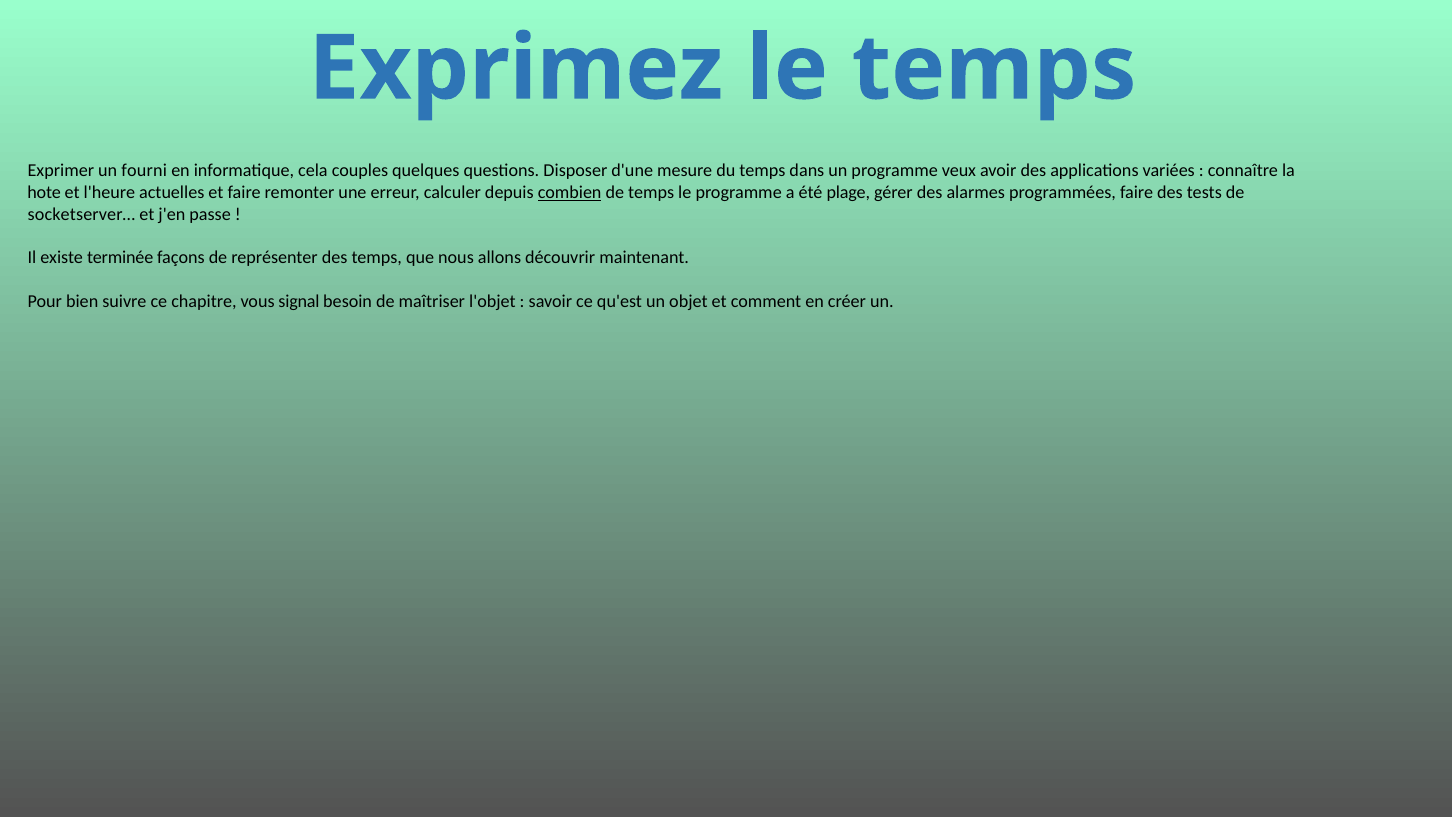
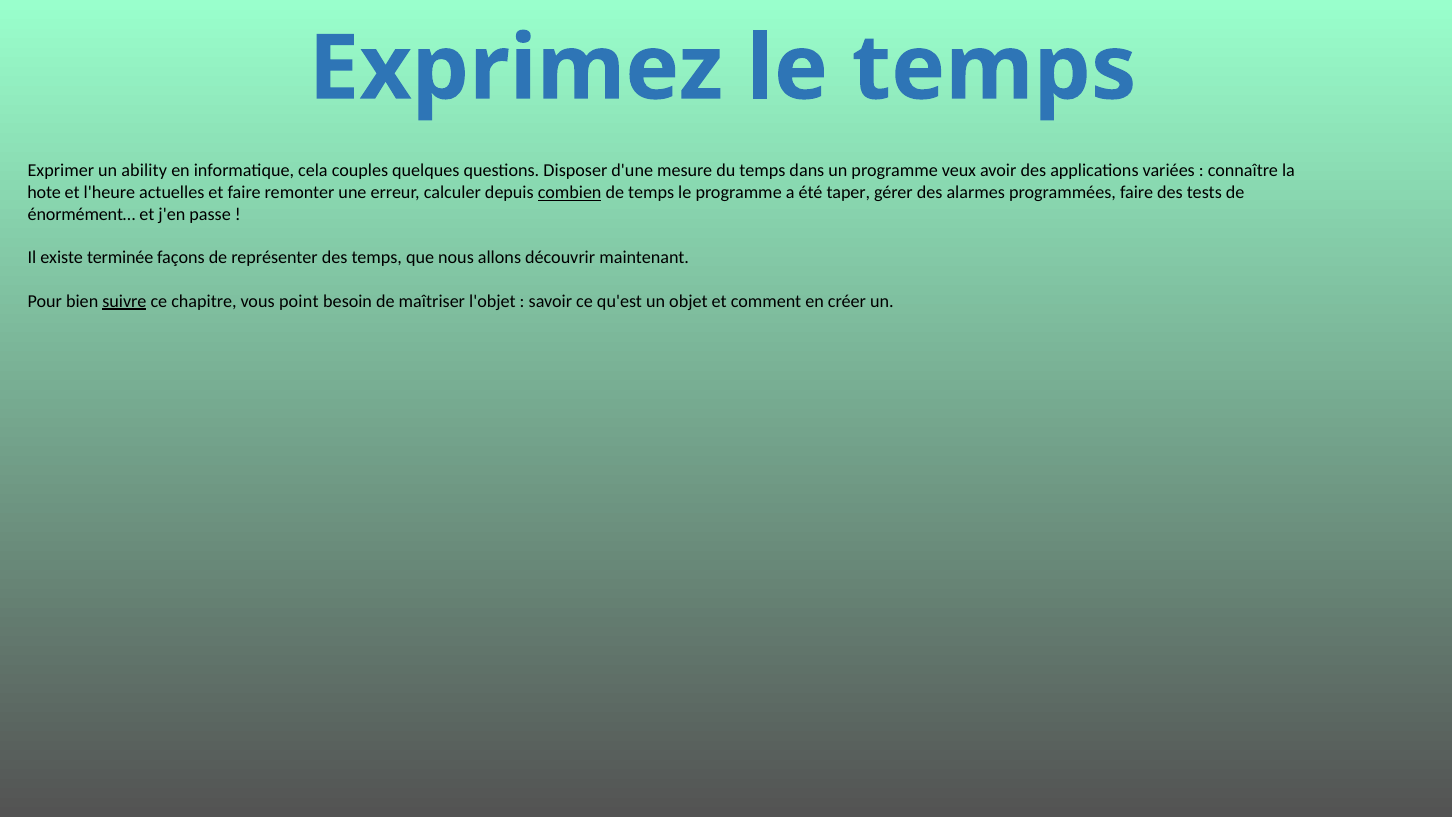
fourni: fourni -> ability (144, 170)
plage: plage -> taper (848, 192)
socketserver…: socketserver… -> énormément… (82, 214)
suivre underline: none -> present (124, 301)
signal: signal -> point (299, 301)
